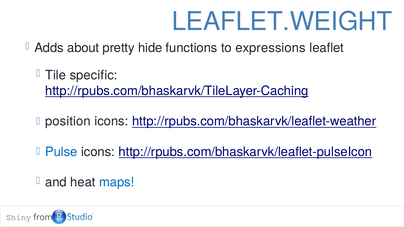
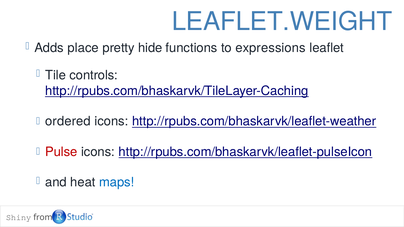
about: about -> place (83, 48)
specific: specific -> controls (94, 75)
position: position -> ordered (68, 121)
Pulse colour: blue -> red (61, 152)
